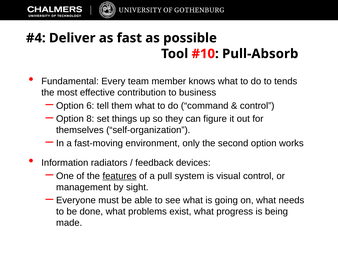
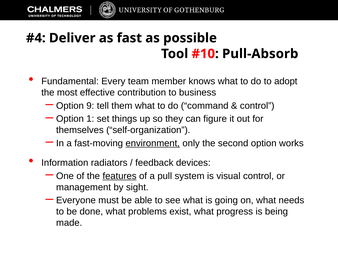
tends: tends -> adopt (286, 82)
6: 6 -> 9 (90, 106)
8: 8 -> 1 (90, 119)
environment underline: none -> present (153, 143)
